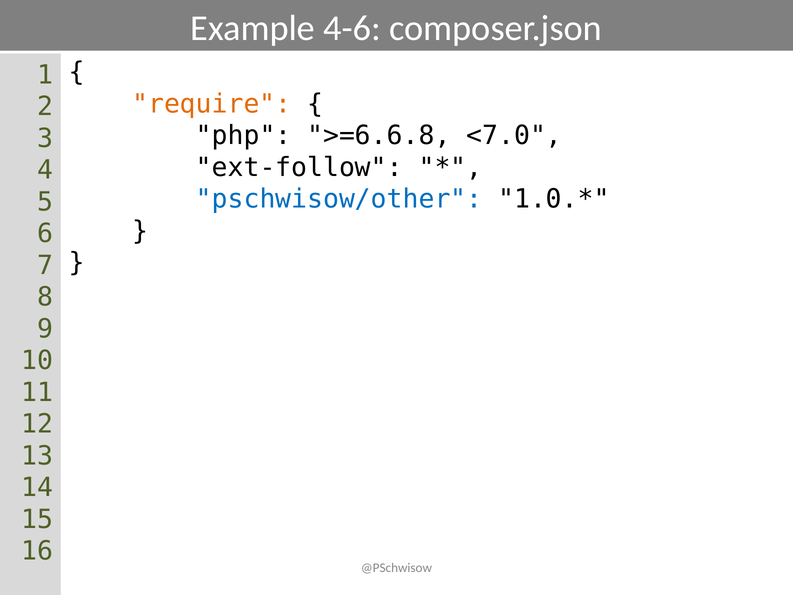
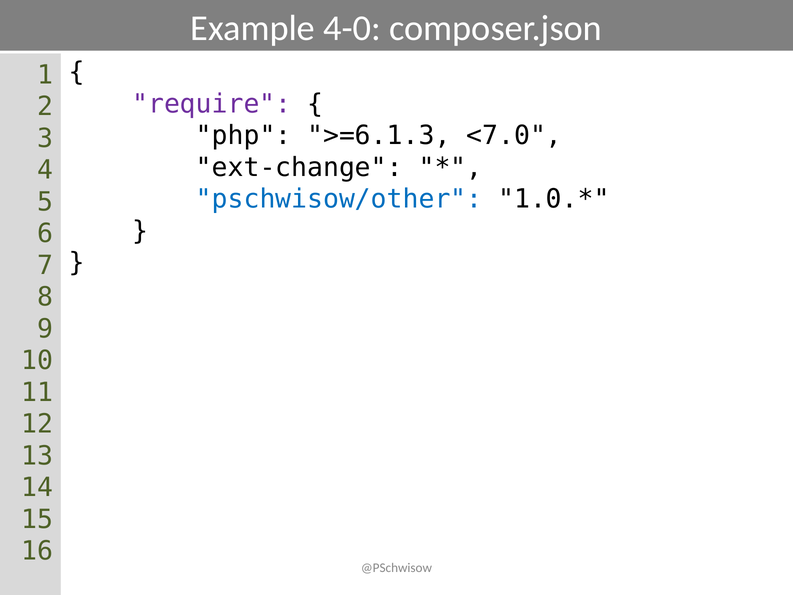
4-6: 4-6 -> 4-0 (352, 28)
require colour: orange -> purple (212, 104)
>=6.6.8: >=6.6.8 -> >=6.1.3 (379, 136)
ext-follow: ext-follow -> ext-change (299, 167)
